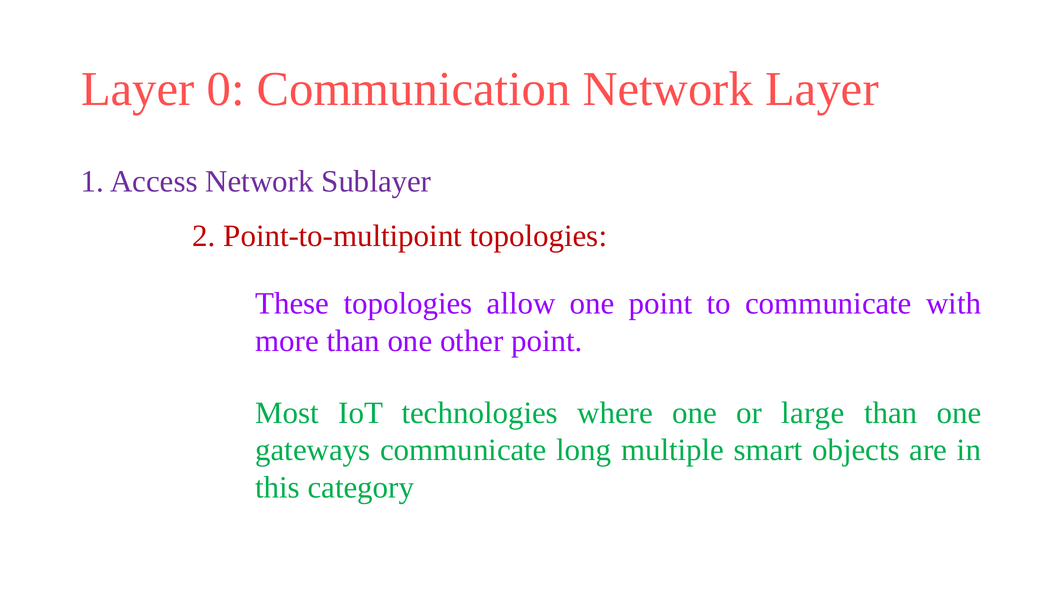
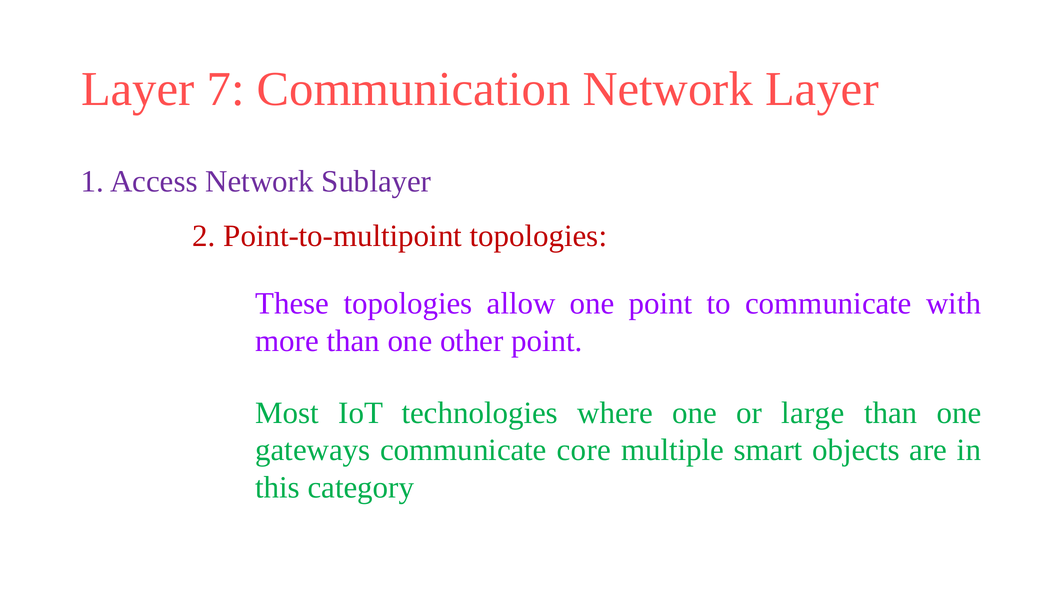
0: 0 -> 7 (226, 89)
long: long -> core (584, 450)
